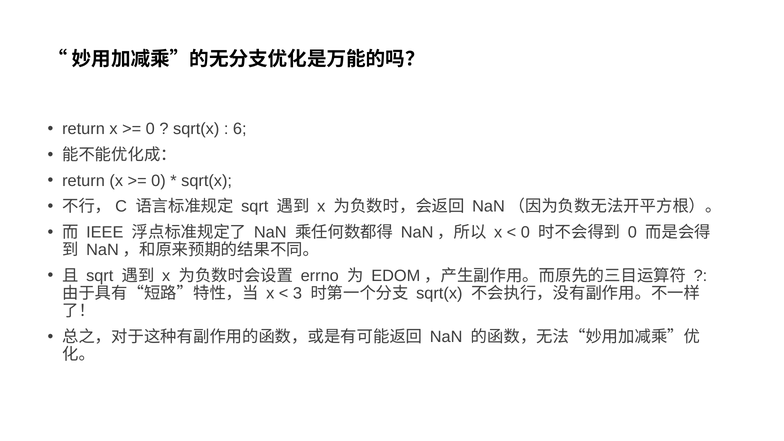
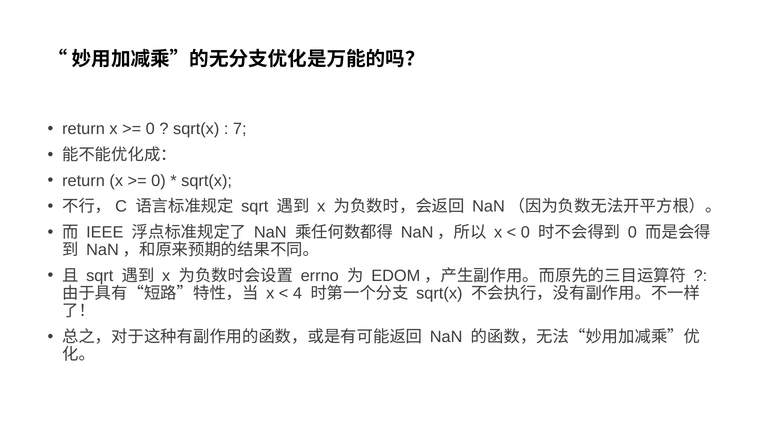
6: 6 -> 7 (240, 129)
3: 3 -> 4 (297, 293)
